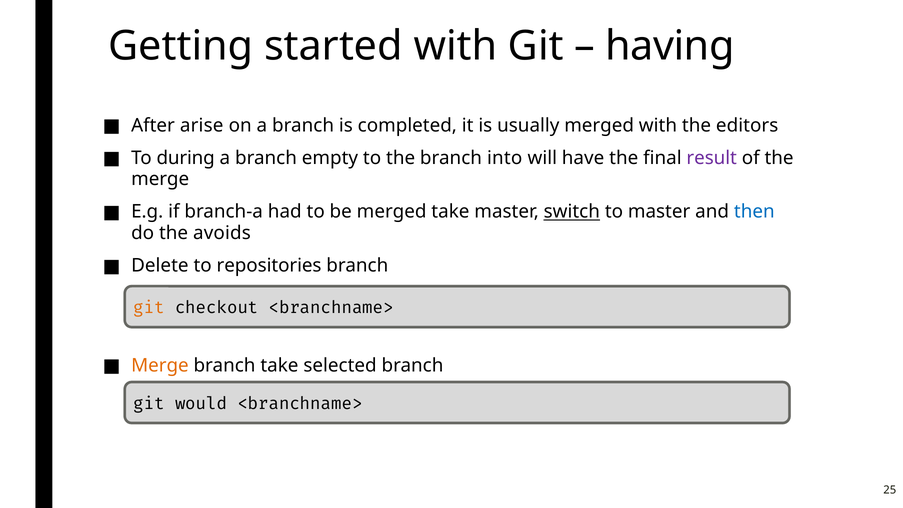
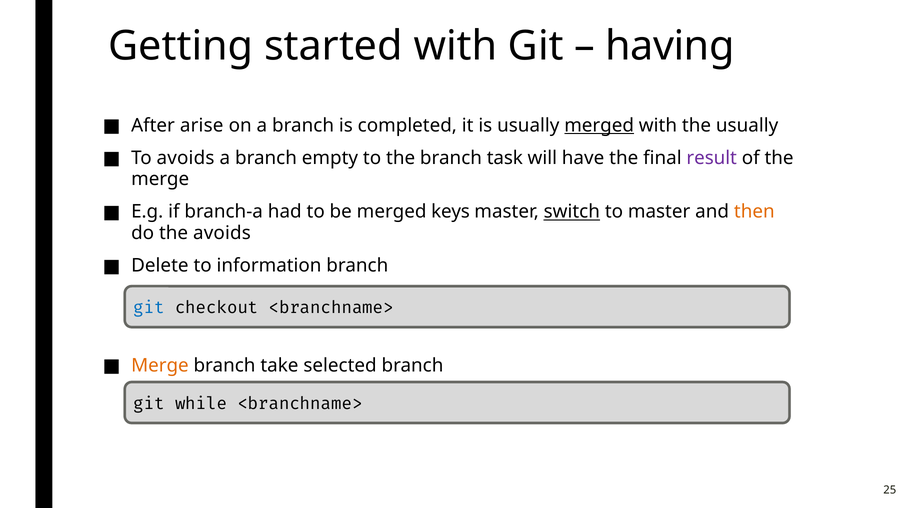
merged underline: none -> present (599, 125)
the editors: editors -> usually (747, 125)
To during: during -> avoids (185, 158)
into: into -> task (505, 158)
merged take: take -> keys (451, 212)
then colour: blue -> orange (754, 212)
repositories: repositories -> information (269, 266)
git colour: orange -> blue (149, 308)
would: would -> while (201, 404)
